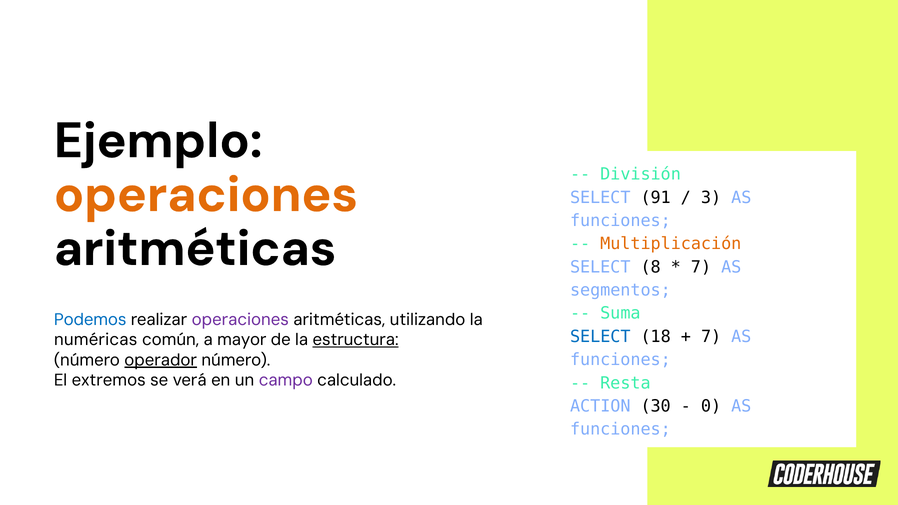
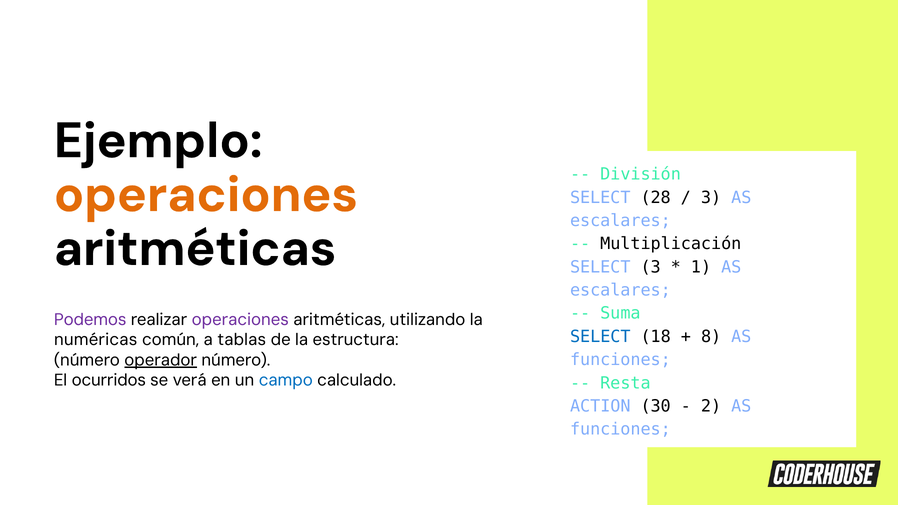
91: 91 -> 28 (656, 198)
funciones: funciones -> escalares (620, 221)
Multiplicación colour: orange -> black (671, 244)
SELECT 8: 8 -> 3 (651, 267)
7: 7 -> 1 (701, 267)
segmentos: segmentos -> escalares (620, 290)
Podemos colour: blue -> purple (90, 320)
7: 7 -> 8 (711, 337)
mayor: mayor -> tablas (242, 340)
estructura underline: present -> none (356, 340)
extremos: extremos -> ocurridos (109, 380)
campo colour: purple -> blue (286, 380)
0: 0 -> 2 (711, 406)
